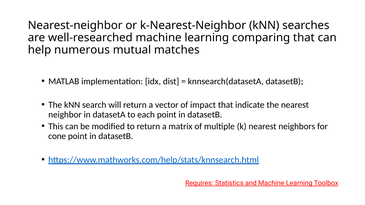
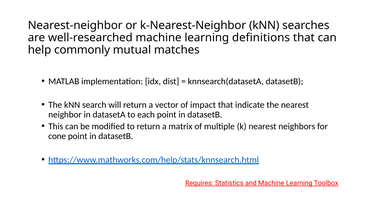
comparing: comparing -> definitions (261, 38)
numerous: numerous -> commonly (82, 50)
